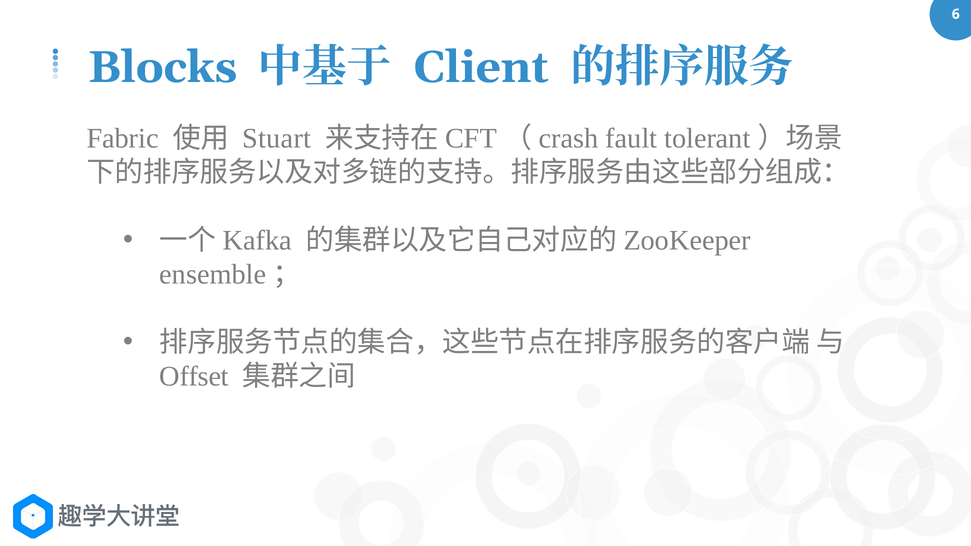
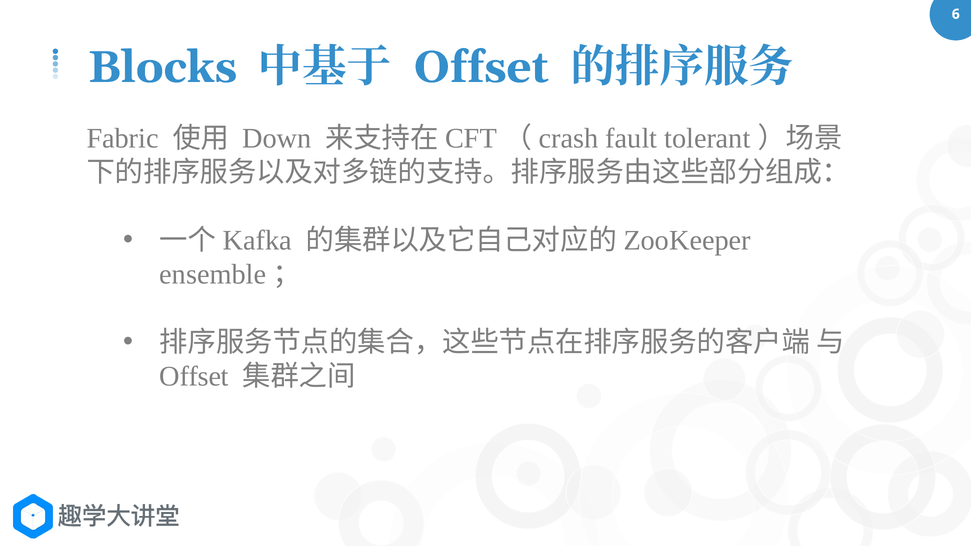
Client: Client -> Offset (481, 67)
Stuart: Stuart -> Down (277, 138)
